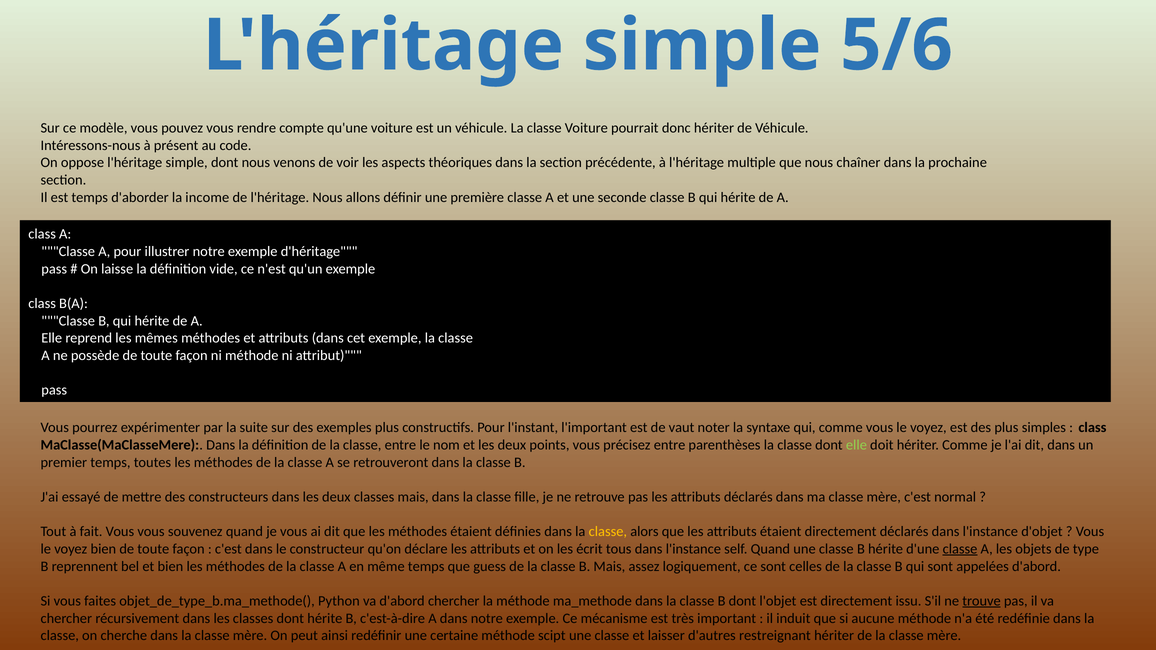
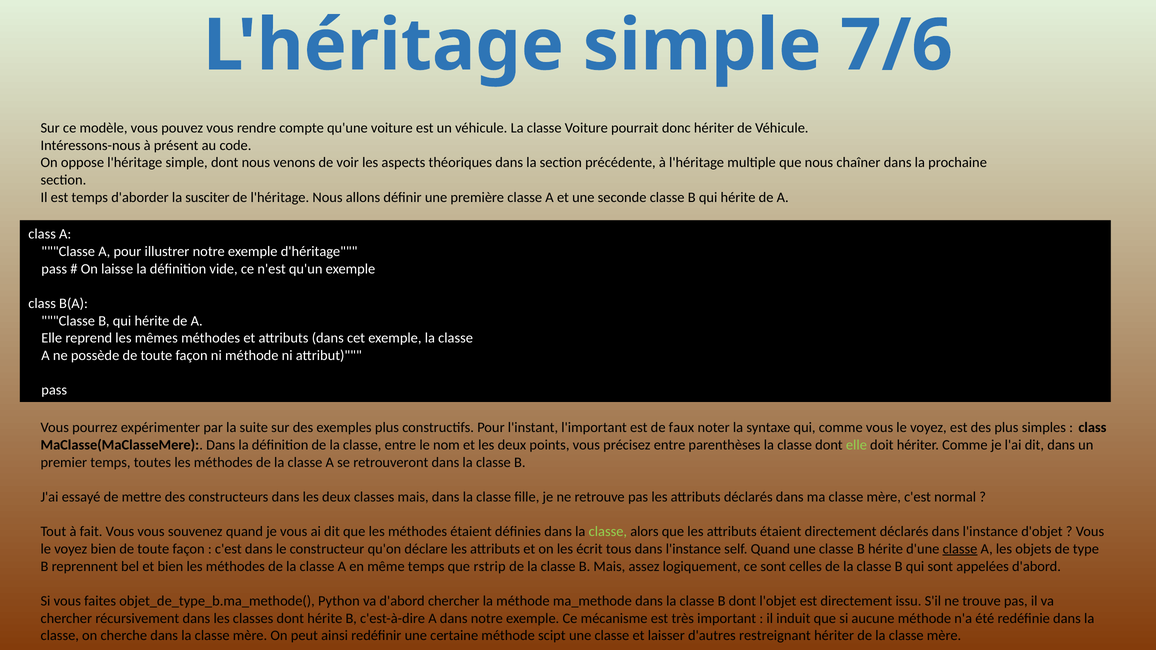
5/6: 5/6 -> 7/6 (896, 46)
income: income -> susciter (207, 197)
vaut: vaut -> faux (681, 428)
classe colour: yellow -> light green (608, 532)
guess: guess -> rstrip (490, 566)
trouve underline: present -> none (981, 601)
